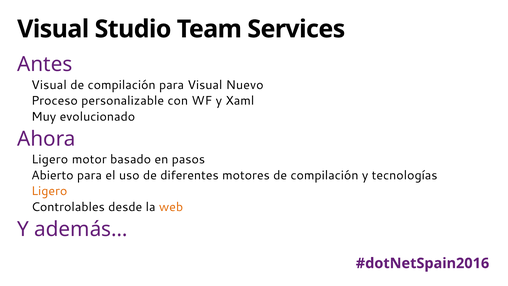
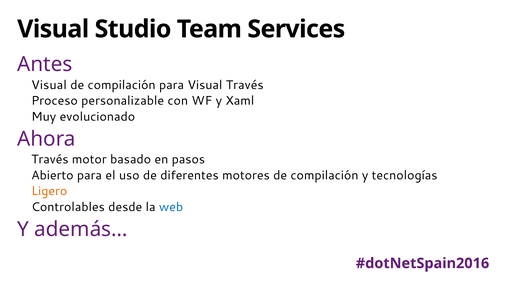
Visual Nuevo: Nuevo -> Través (245, 85)
Ligero: Ligero -> Través (50, 159)
web colour: orange -> blue (171, 207)
